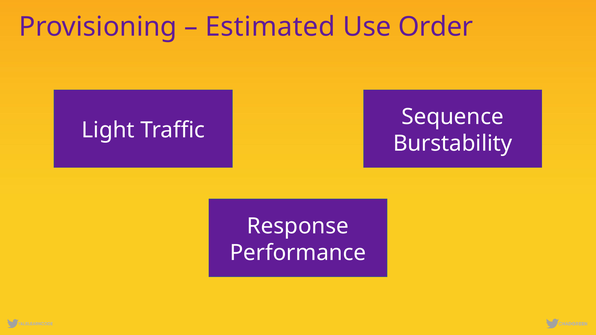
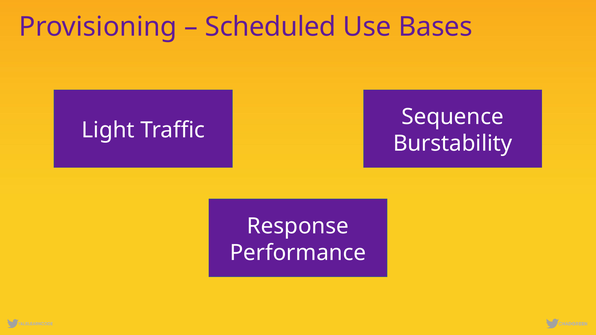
Estimated: Estimated -> Scheduled (271, 27)
Order: Order -> Bases (436, 27)
